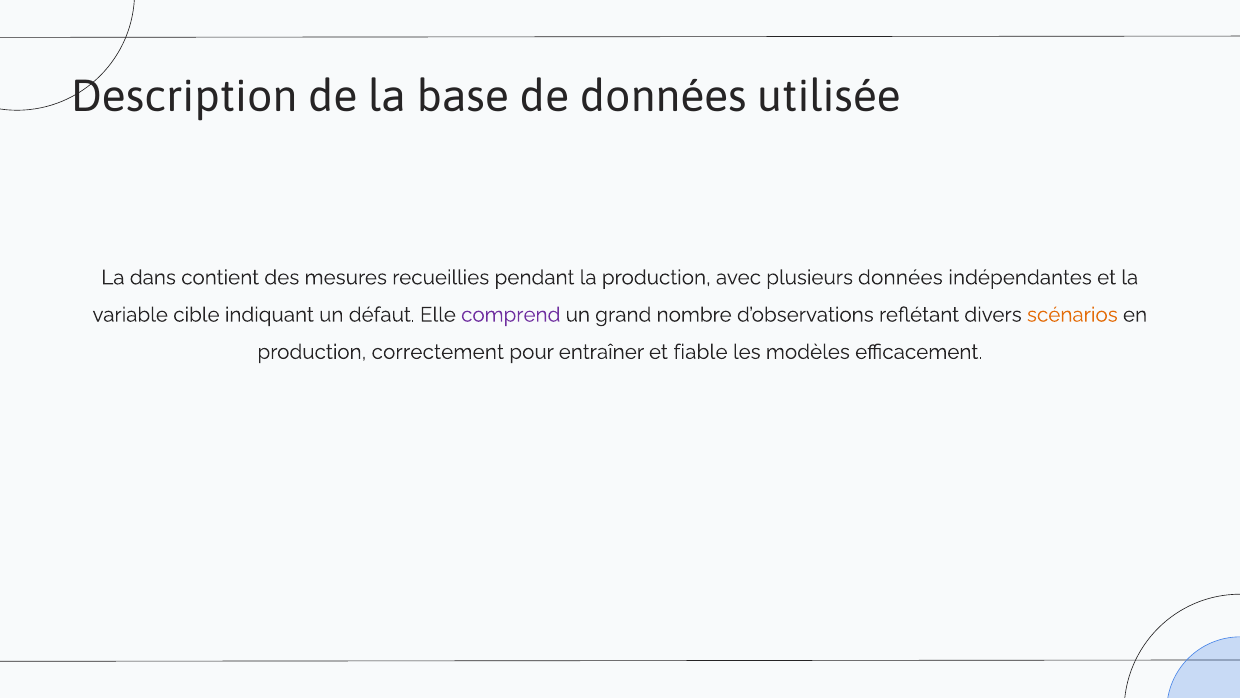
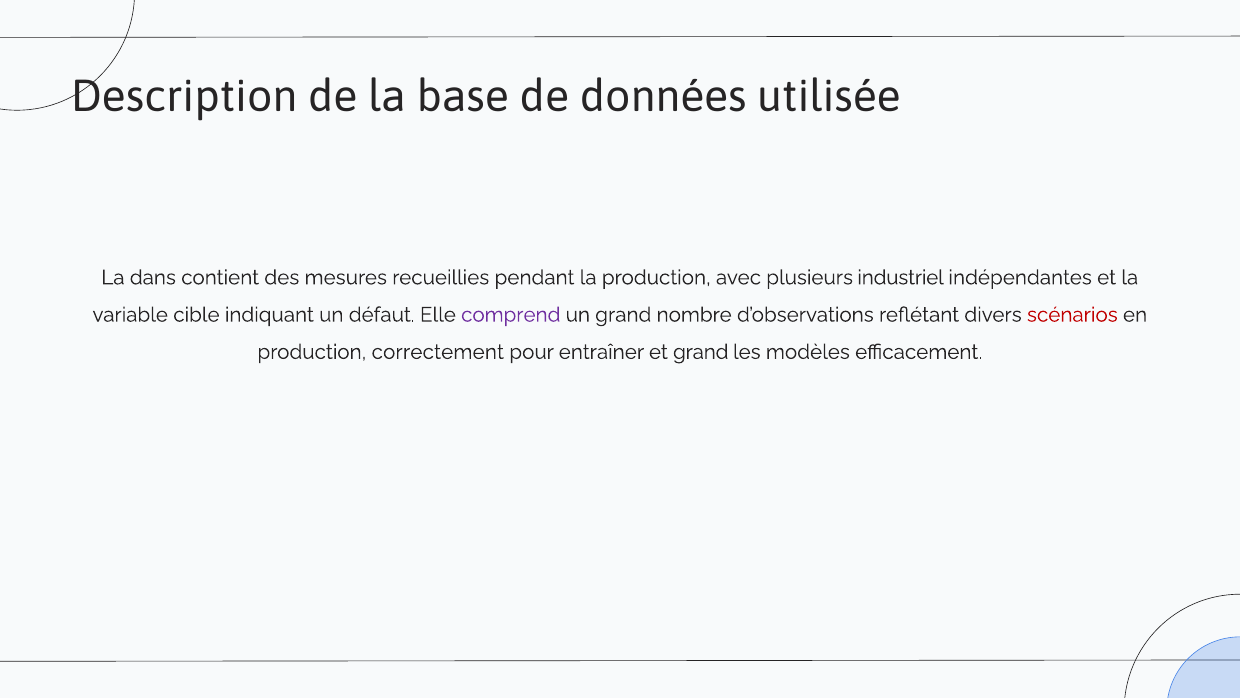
plusieurs données: données -> industriel (901, 277)
scénarios colour: orange -> red (1072, 315)
et fiable: fiable -> grand (701, 352)
